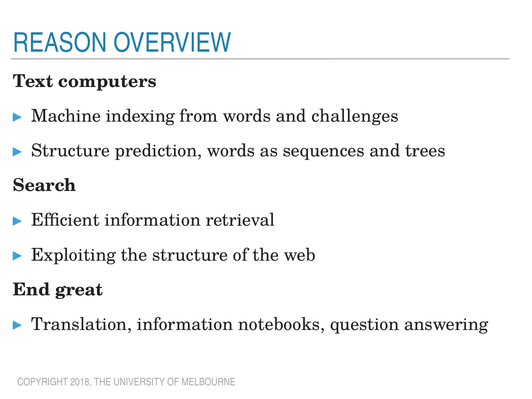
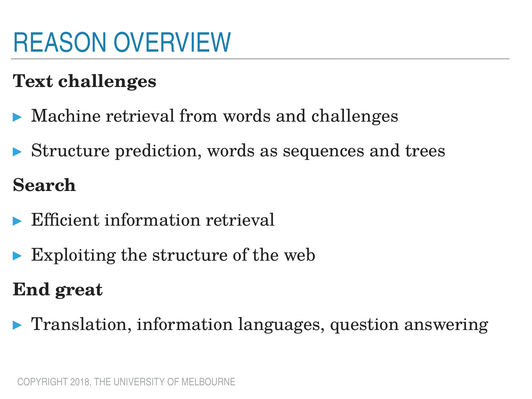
Text computers: computers -> challenges (108, 81)
Machine indexing: indexing -> retrieval (140, 116)
notebooks: notebooks -> languages (282, 324)
